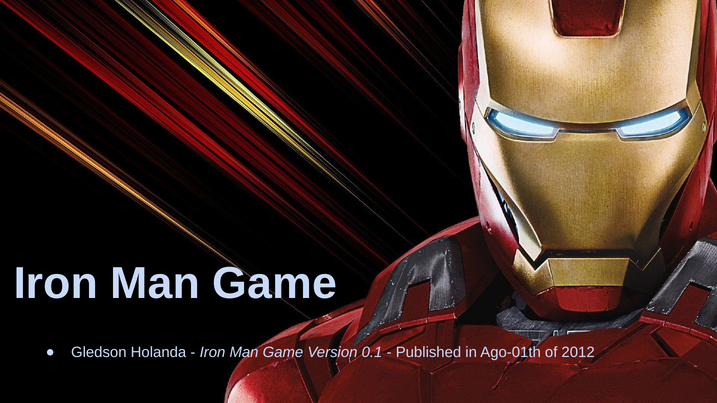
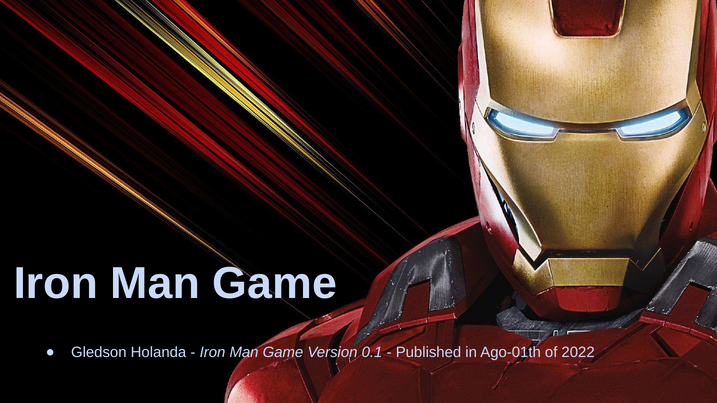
2012: 2012 -> 2022 (578, 353)
